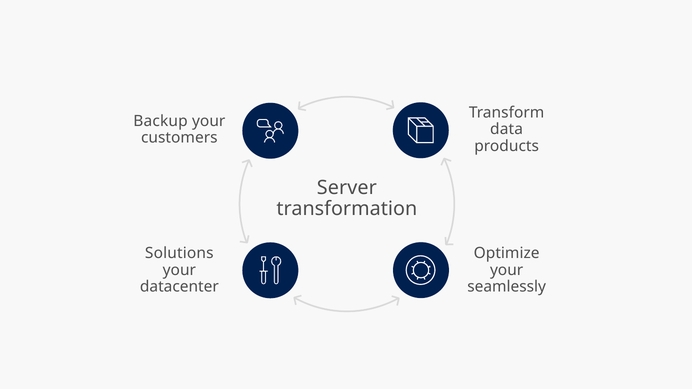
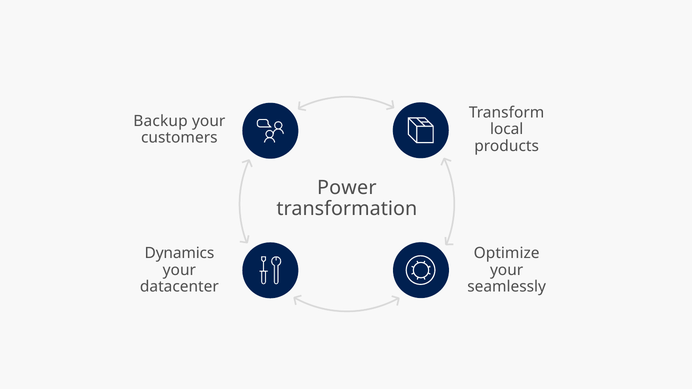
data: data -> local (507, 129)
Server: Server -> Power (347, 188)
Solutions: Solutions -> Dynamics (179, 253)
